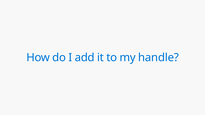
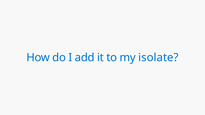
handle: handle -> isolate (158, 58)
